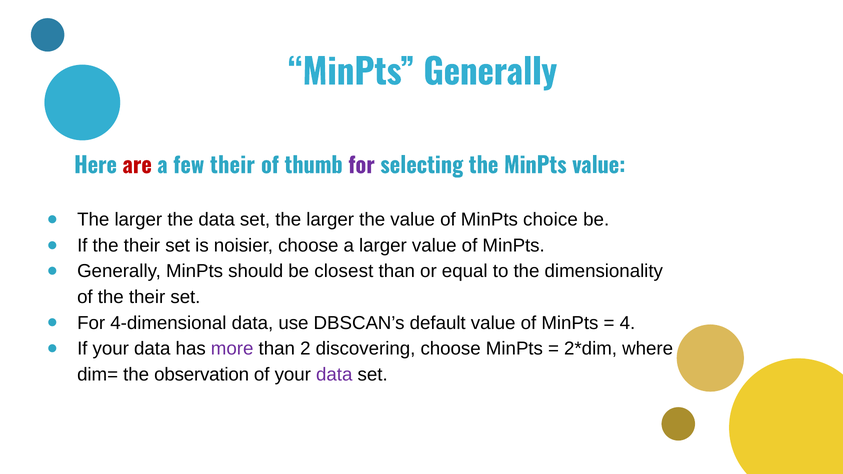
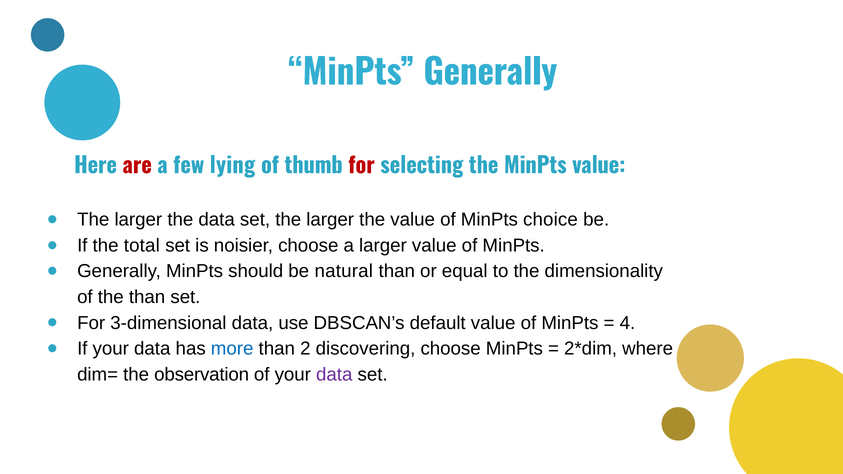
few their: their -> lying (232, 166)
for colour: purple -> red (362, 166)
If the their: their -> total (142, 246)
closest: closest -> natural (344, 271)
of the their: their -> than (147, 297)
4-dimensional: 4-dimensional -> 3-dimensional (168, 323)
more colour: purple -> blue (232, 349)
